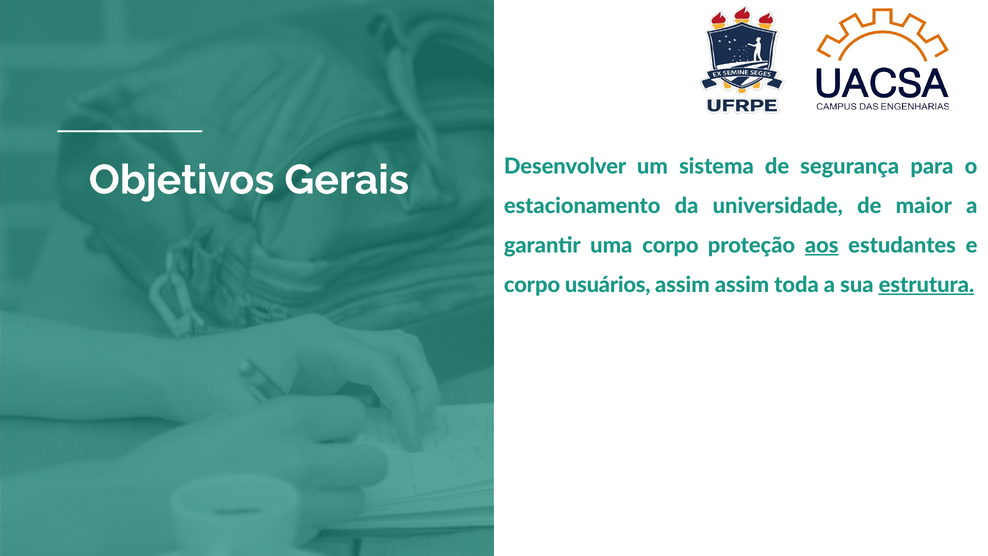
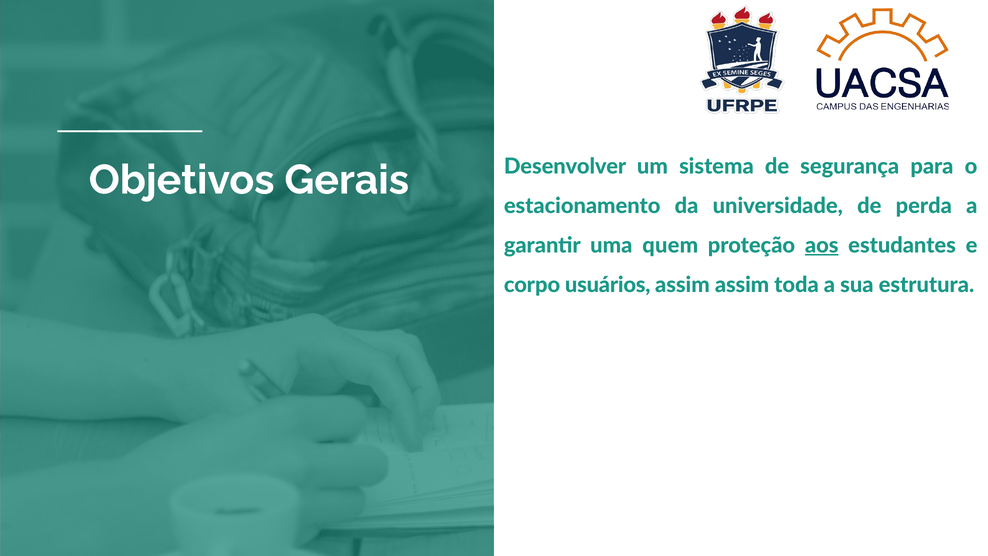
maior: maior -> perda (924, 206)
uma corpo: corpo -> quem (670, 245)
estrutura underline: present -> none (926, 285)
